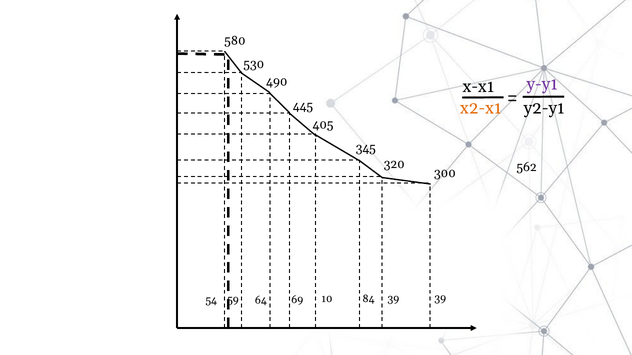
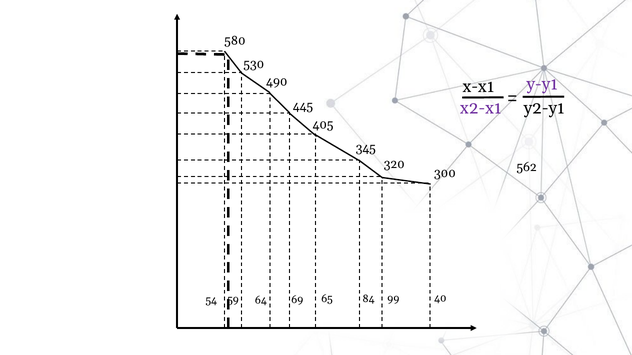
x2-x1 colour: orange -> purple (481, 108)
10: 10 -> 65 (327, 299)
84 39: 39 -> 99 (393, 299)
54 39: 39 -> 40 (440, 299)
